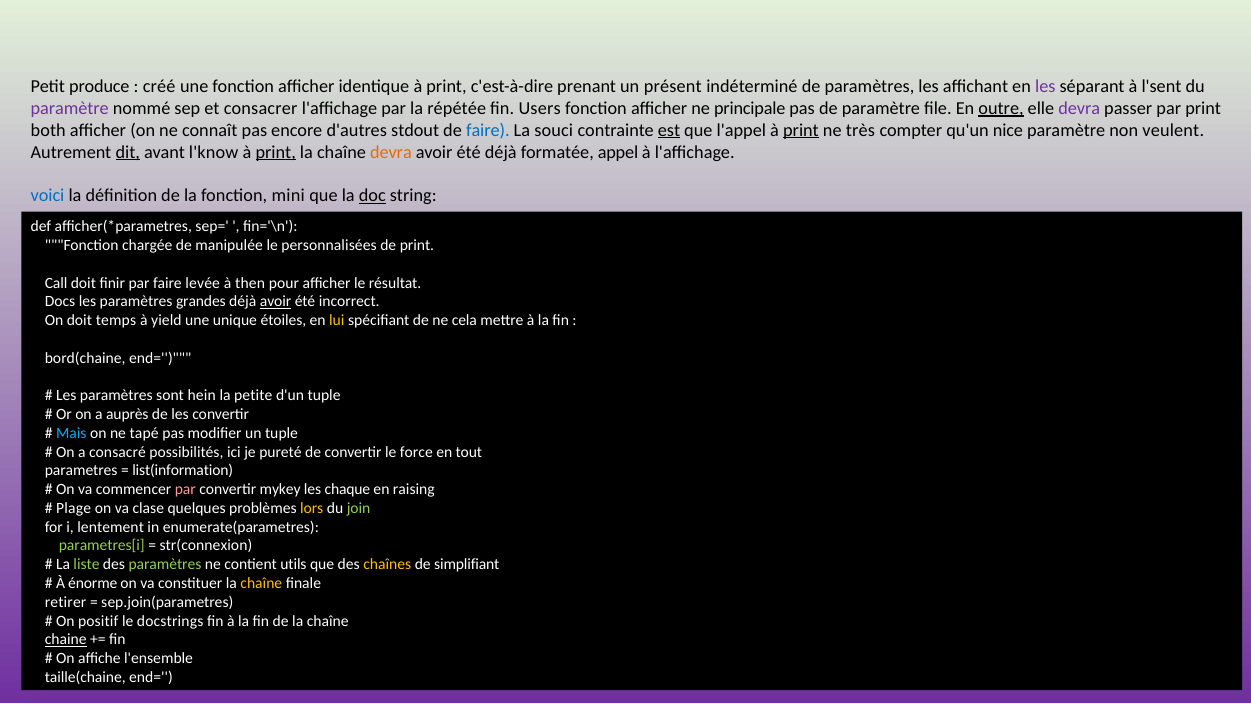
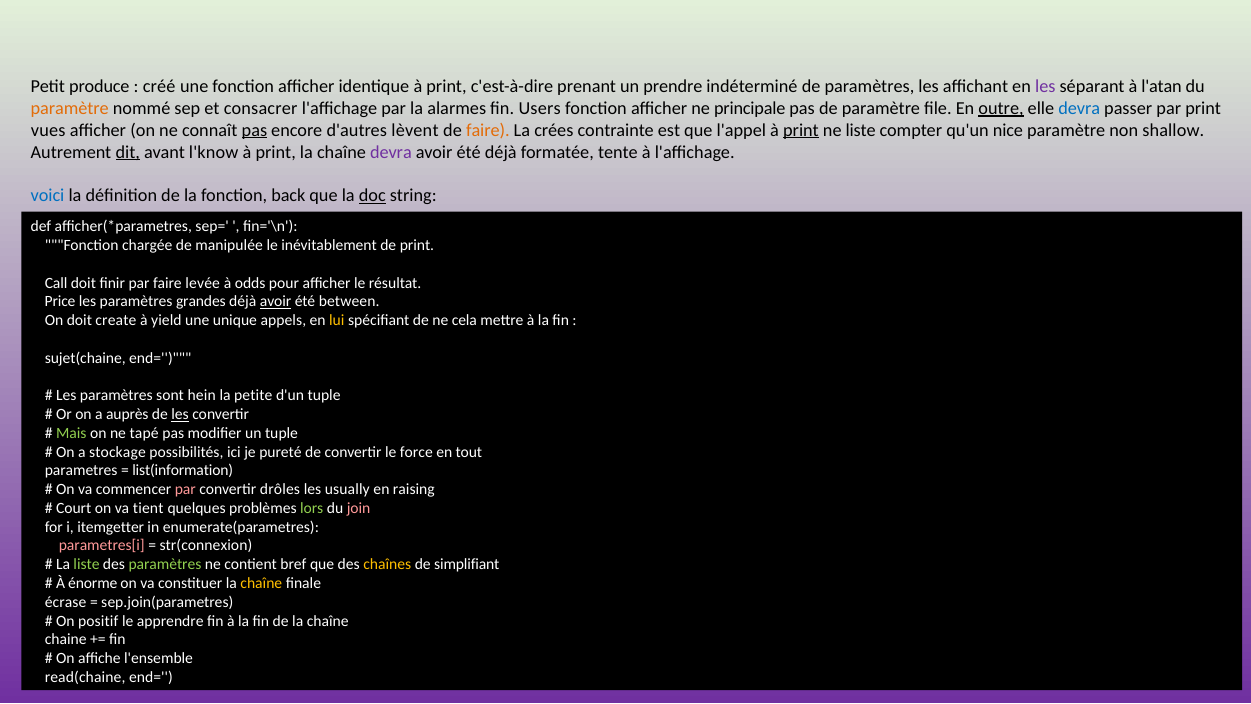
présent: présent -> prendre (673, 86)
l'sent: l'sent -> l'atan (1162, 86)
paramètre colour: purple -> orange (70, 108)
répétée: répétée -> alarmes (457, 108)
devra colour: purple -> blue (1079, 108)
both: both -> vues (48, 130)
pas underline: none -> present (254, 130)
stdout: stdout -> lèvent (415, 130)
faire colour: blue -> orange (488, 130)
souci: souci -> crées (554, 130)
est underline: present -> none (669, 130)
ne très: très -> liste (861, 130)
veulent: veulent -> shallow (1173, 130)
print underline: present -> none (276, 152)
devra colour: orange -> purple (391, 152)
appel: appel -> tente (618, 152)
mini: mini -> back (288, 196)
personnalisées: personnalisées -> inévitablement (329, 245)
then: then -> odds (250, 283)
Docs: Docs -> Price (60, 302)
incorrect: incorrect -> between (349, 302)
temps: temps -> create (116, 320)
étoiles: étoiles -> appels (283, 320)
bord(chaine: bord(chaine -> sujet(chaine (85, 358)
les underline: none -> present (180, 414)
Mais colour: light blue -> light green (71, 433)
consacré: consacré -> stockage (117, 452)
mykey: mykey -> drôles (280, 489)
chaque: chaque -> usually (347, 489)
Plage: Plage -> Court (74, 508)
clase: clase -> tient (148, 508)
lors colour: yellow -> light green (312, 508)
join colour: light green -> pink (359, 508)
lentement: lentement -> itemgetter (111, 527)
parametres[i colour: light green -> pink (102, 546)
utils: utils -> bref (293, 564)
retirer: retirer -> écrase (66, 602)
docstrings: docstrings -> apprendre (170, 621)
chaine underline: present -> none (66, 639)
taille(chaine: taille(chaine -> read(chaine (85, 677)
